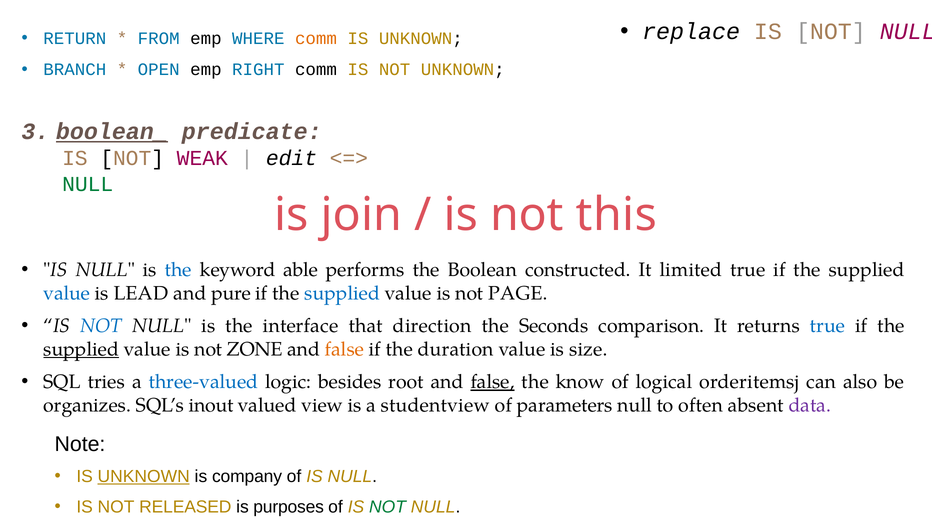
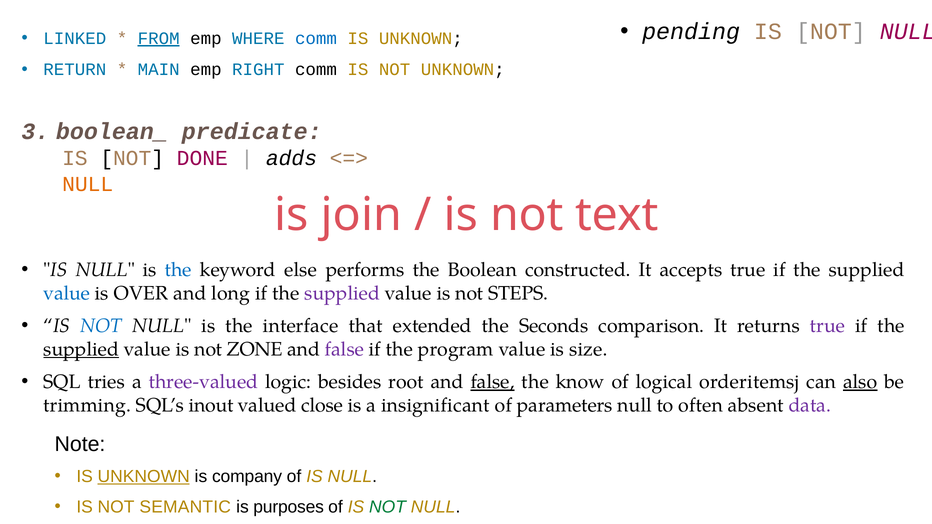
replace: replace -> pending (691, 32)
RETURN: RETURN -> LINKED (75, 38)
FROM underline: none -> present (159, 38)
comm colour: orange -> blue (316, 38)
BRANCH: BRANCH -> RETURN (75, 70)
OPEN: OPEN -> MAIN (159, 70)
boolean_ underline: present -> none (112, 132)
WEAK: WEAK -> DONE (202, 158)
edit: edit -> adds (291, 158)
NULL colour: green -> orange (88, 184)
this: this -> text (617, 215)
able: able -> else (301, 270)
limited: limited -> accepts (691, 270)
LEAD: LEAD -> OVER (141, 294)
pure: pure -> long (231, 294)
supplied colour: blue -> purple (342, 294)
PAGE: PAGE -> STEPS (518, 294)
direction: direction -> extended (432, 326)
true colour: blue -> purple (828, 326)
false colour: orange -> purple (344, 349)
duration: duration -> program (456, 349)
three-valued colour: blue -> purple (203, 382)
also underline: none -> present (860, 382)
organizes: organizes -> trimming (87, 405)
view: view -> close (322, 405)
studentview: studentview -> insignificant (435, 405)
RELEASED: RELEASED -> SEMANTIC (185, 507)
